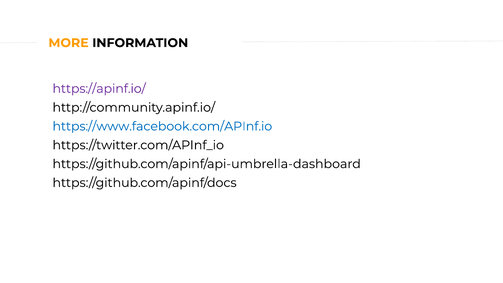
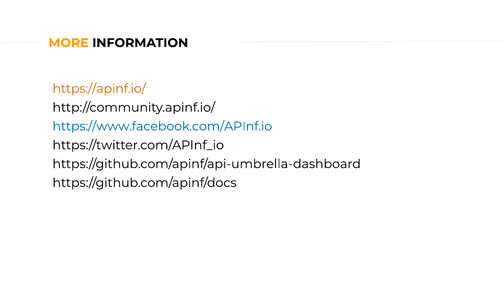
https://apinf.io/ colour: purple -> orange (99, 89)
